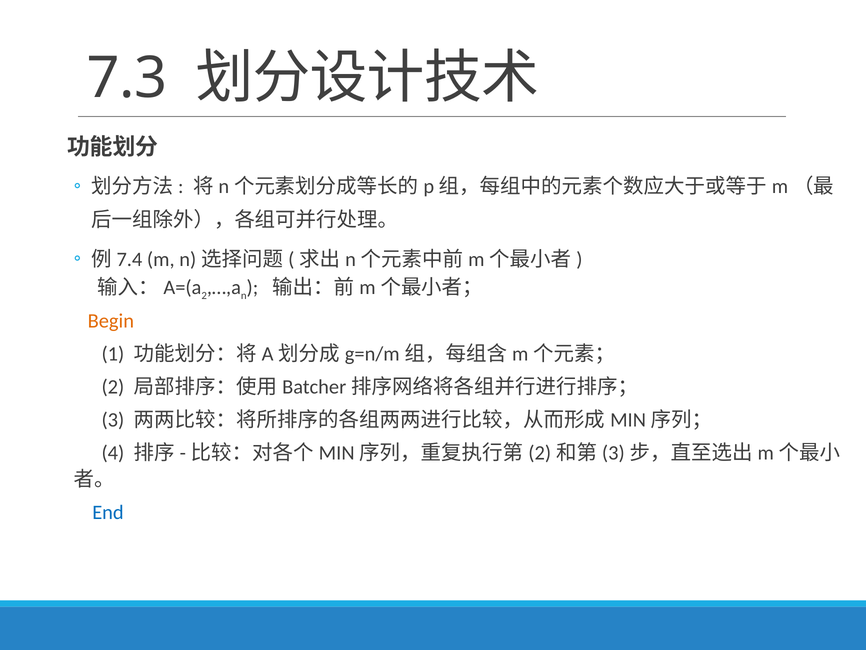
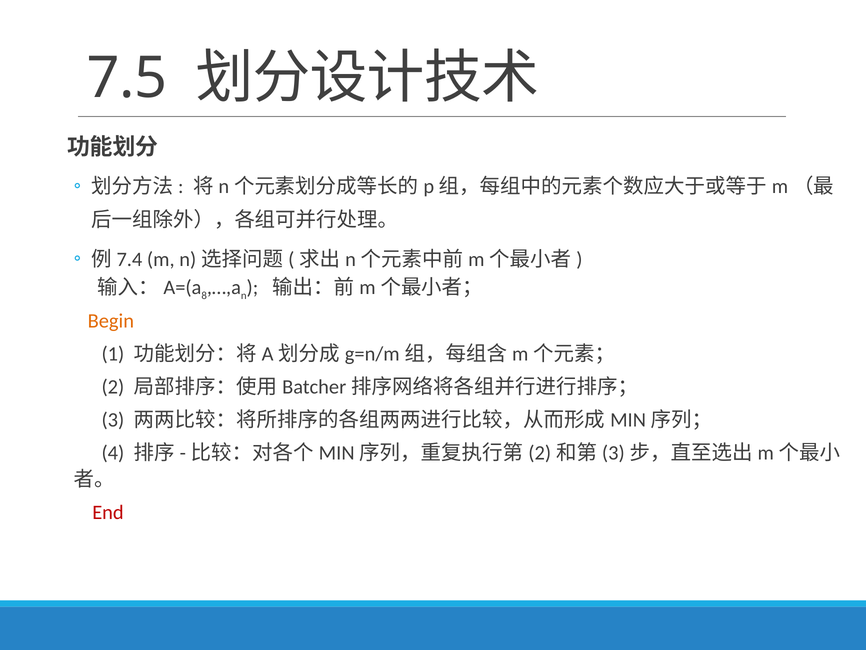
7.3: 7.3 -> 7.5 (127, 78)
2: 2 -> 8 (204, 295)
End colour: blue -> red (108, 512)
